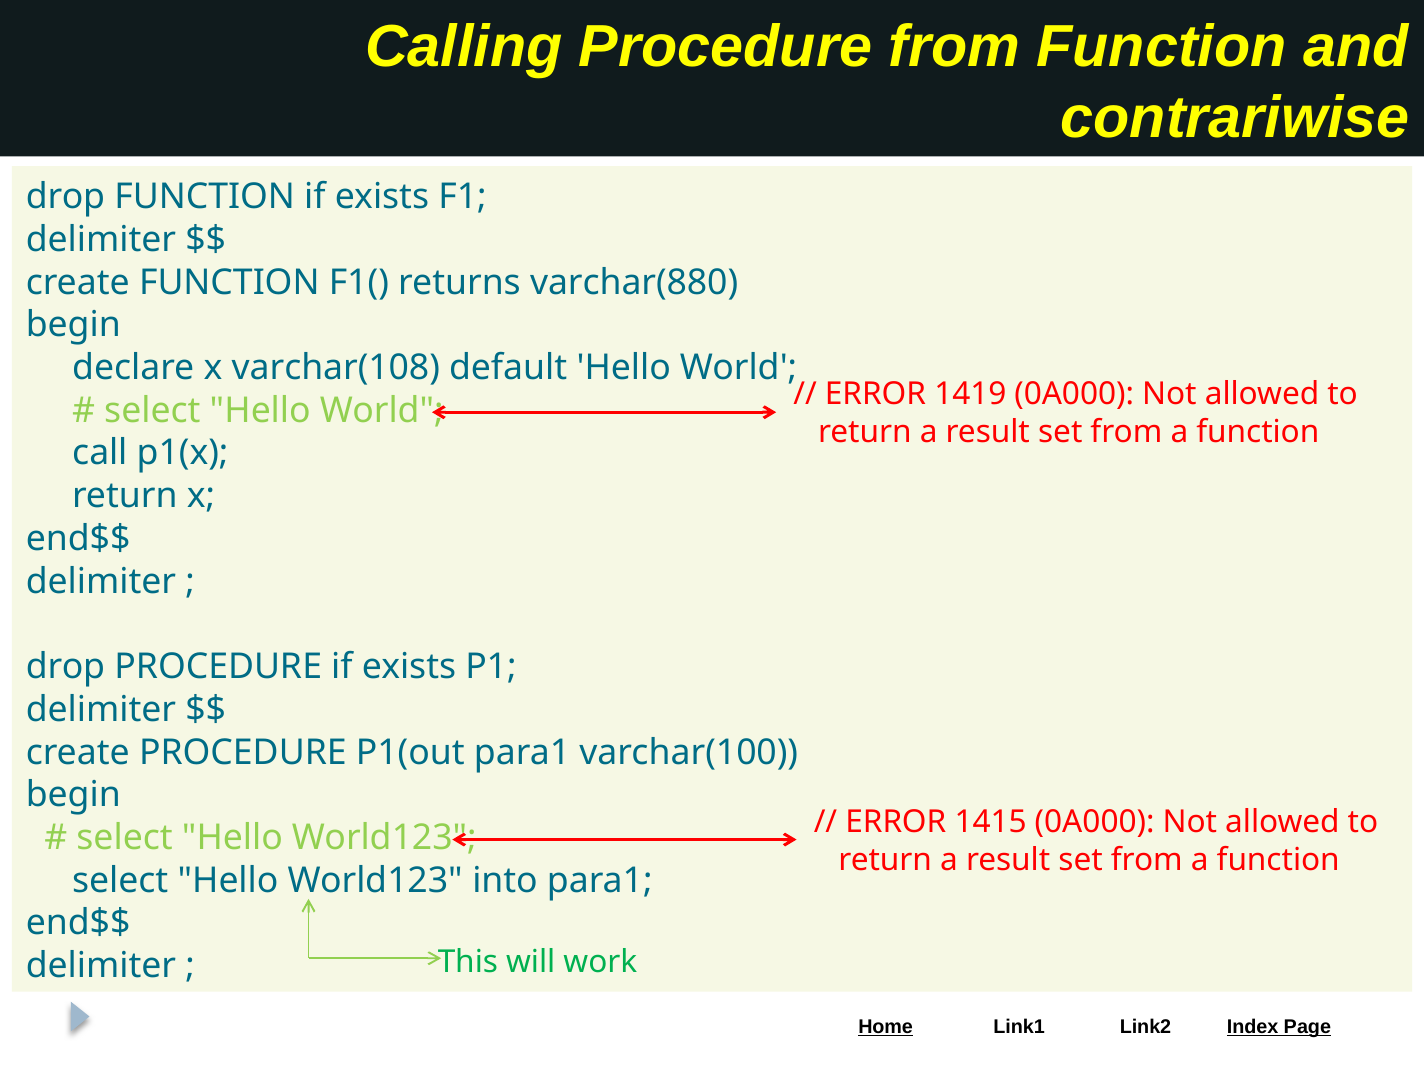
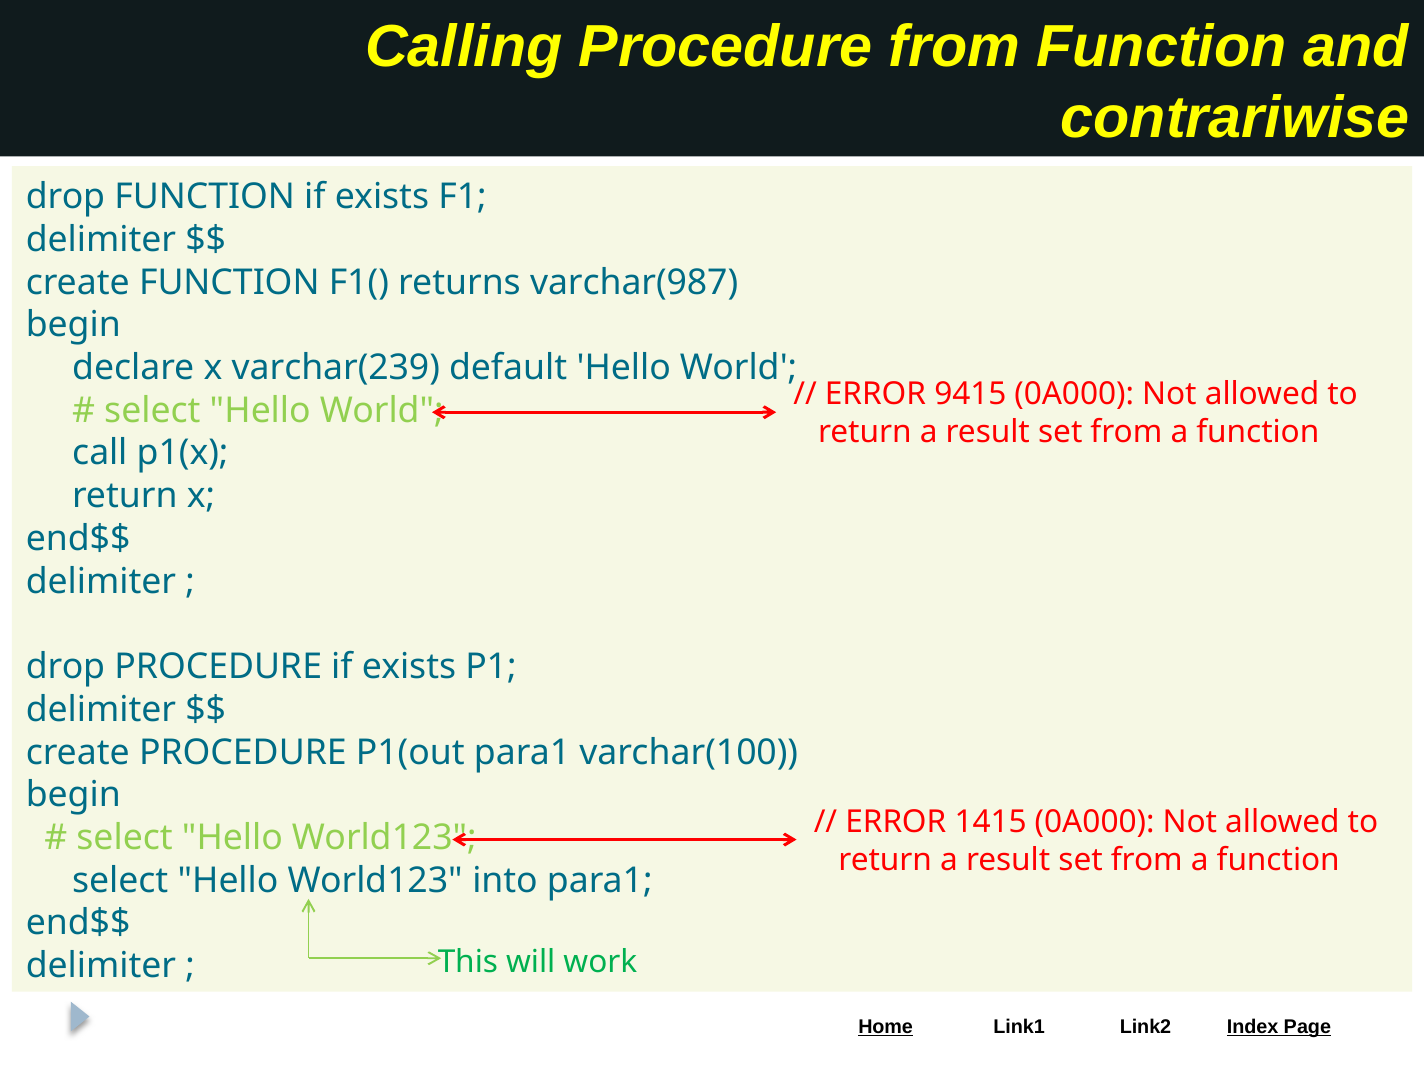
varchar(880: varchar(880 -> varchar(987 (634, 282)
varchar(108: varchar(108 -> varchar(239 (336, 368)
1419: 1419 -> 9415 (970, 394)
